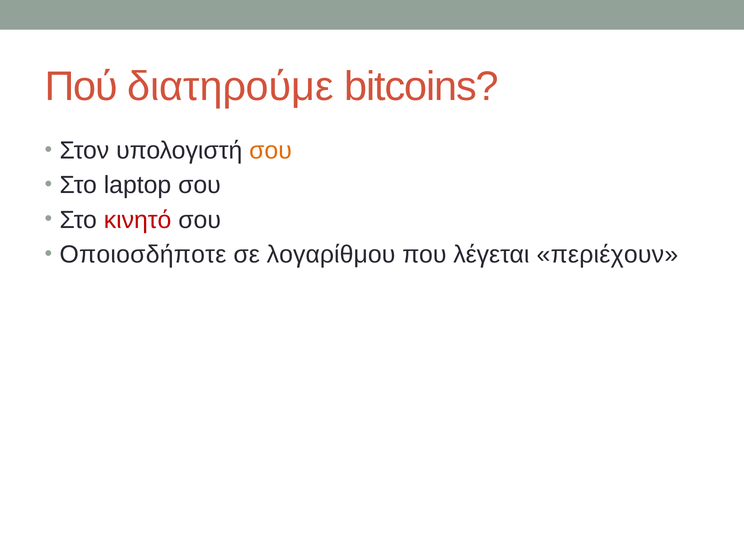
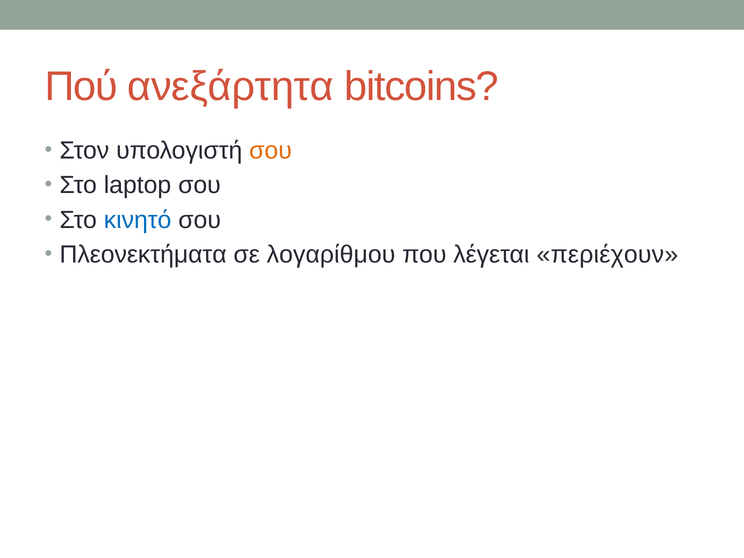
διατηρούμε: διατηρούμε -> ανεξάρτητα (231, 87)
κινητό colour: red -> blue (138, 220)
Οποιοσδήποτε: Οποιοσδήποτε -> Πλεονεκτήματα (143, 255)
